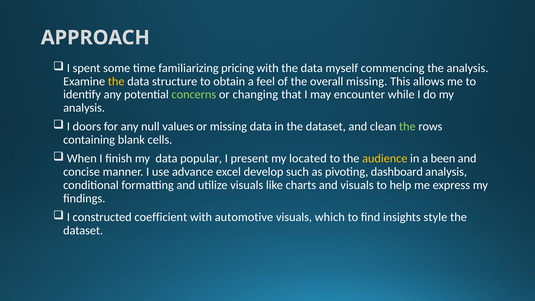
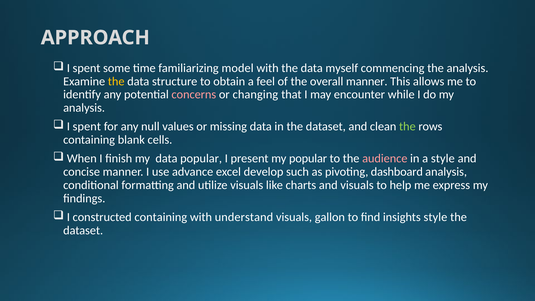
pricing: pricing -> model (238, 68)
overall missing: missing -> manner (367, 81)
concerns colour: light green -> pink (194, 95)
doors: doors -> spent (87, 127)
my located: located -> popular (308, 159)
audience colour: yellow -> pink (385, 159)
a been: been -> style (443, 159)
constructed coefficient: coefficient -> containing (161, 217)
automotive: automotive -> understand (244, 217)
which: which -> gallon (330, 217)
